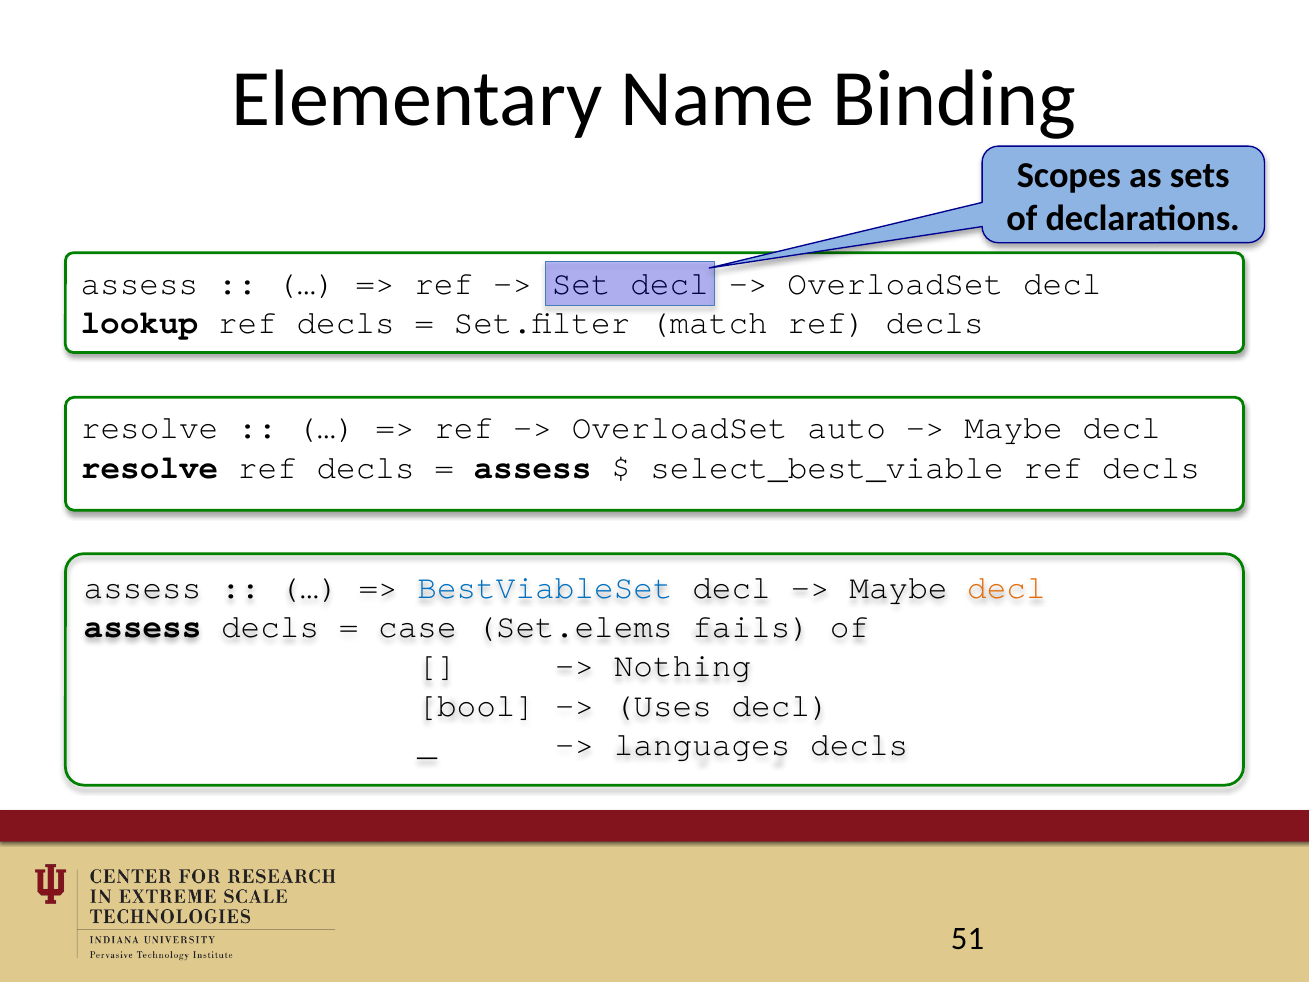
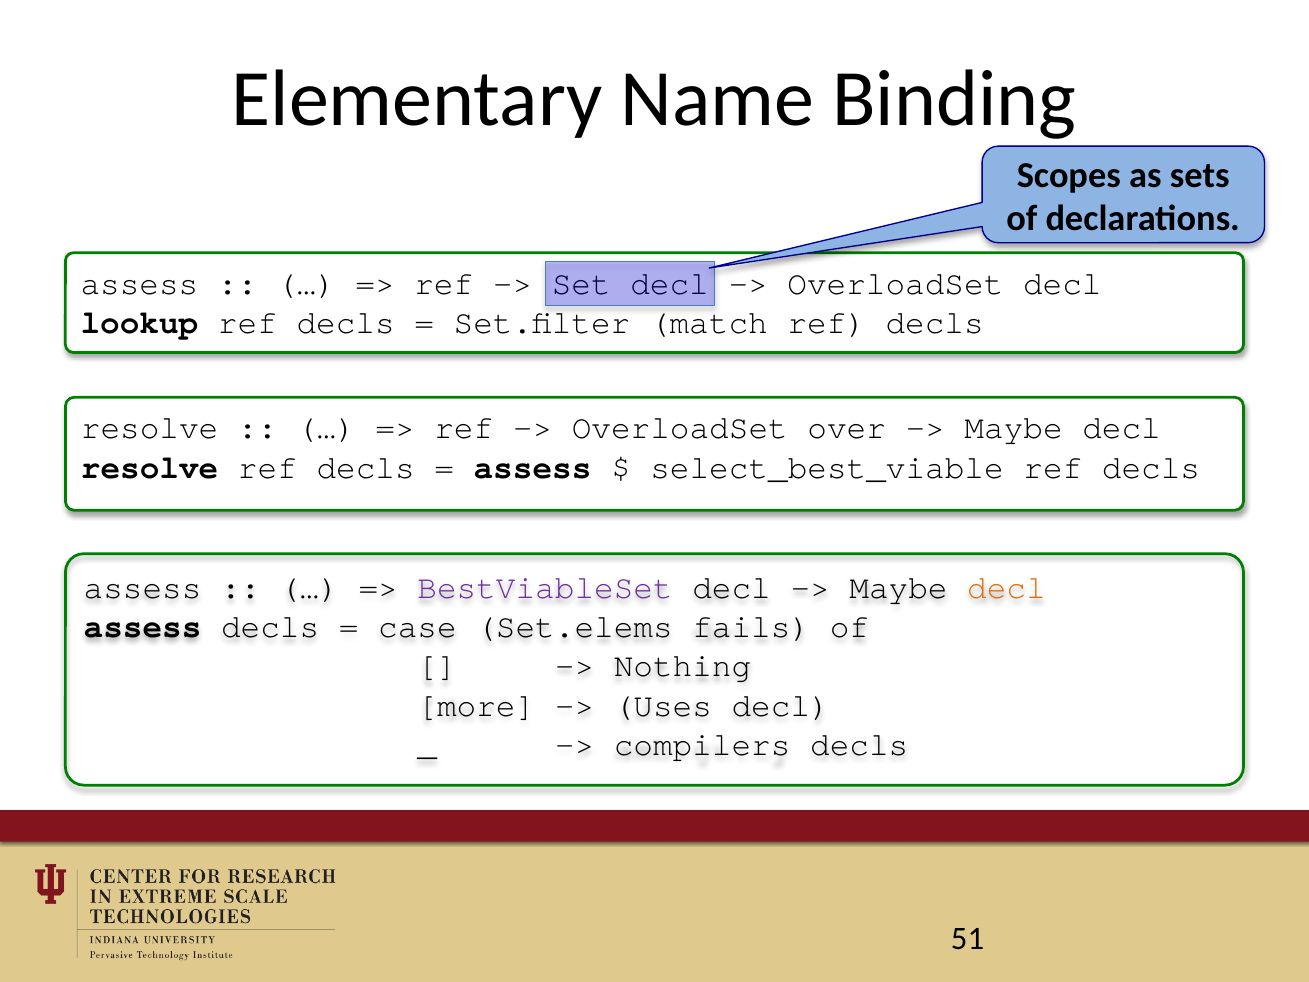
auto: auto -> over (847, 428)
BestViableSet colour: blue -> purple (545, 587)
bool: bool -> more (476, 705)
languages: languages -> compilers (702, 744)
